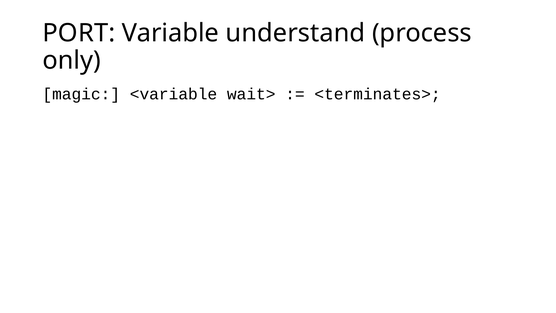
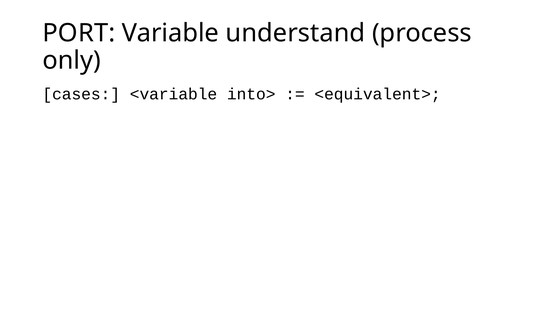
magic: magic -> cases (81, 94)
wait>: wait> -> into> (251, 94)
<terminates>: <terminates> -> <equivalent> (378, 94)
